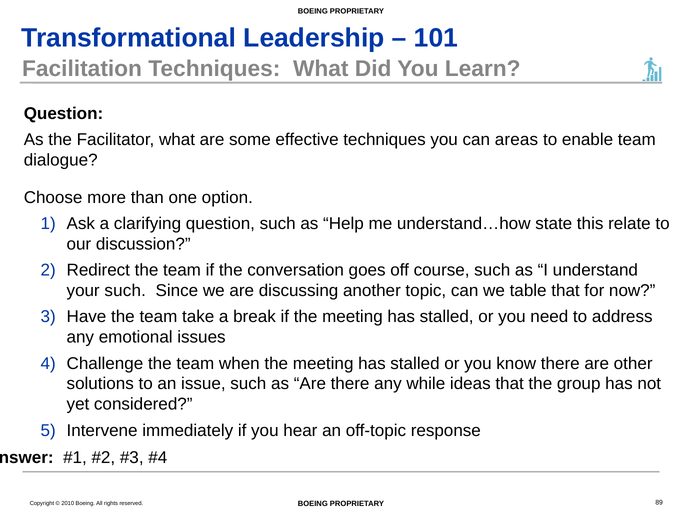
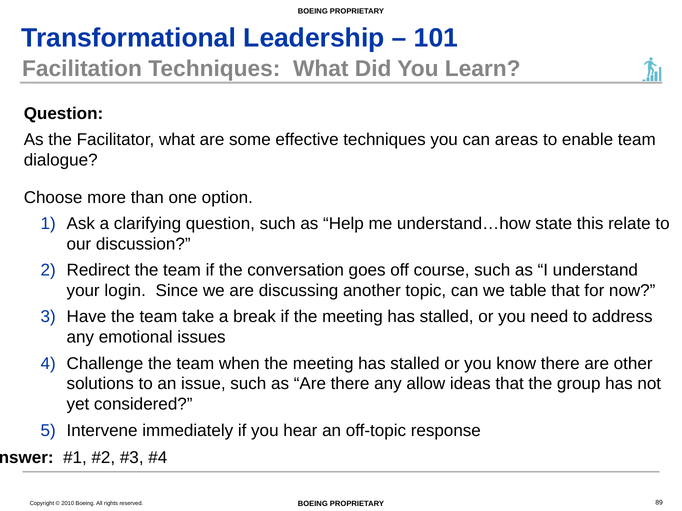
your such: such -> login (125, 291)
while: while -> allow (426, 384)
